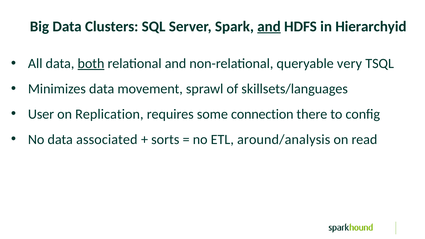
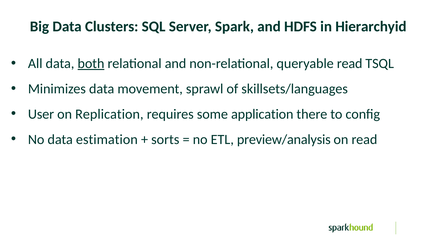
and underline: present -> none (269, 26)
queryable very: very -> read (350, 64)
connection: connection -> application (262, 114)
associated: associated -> estimation (107, 139)
around/analysis: around/analysis -> preview/analysis (284, 139)
